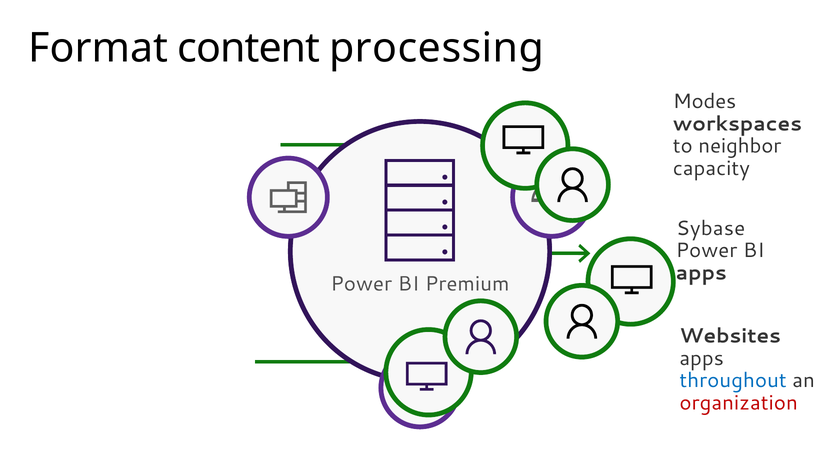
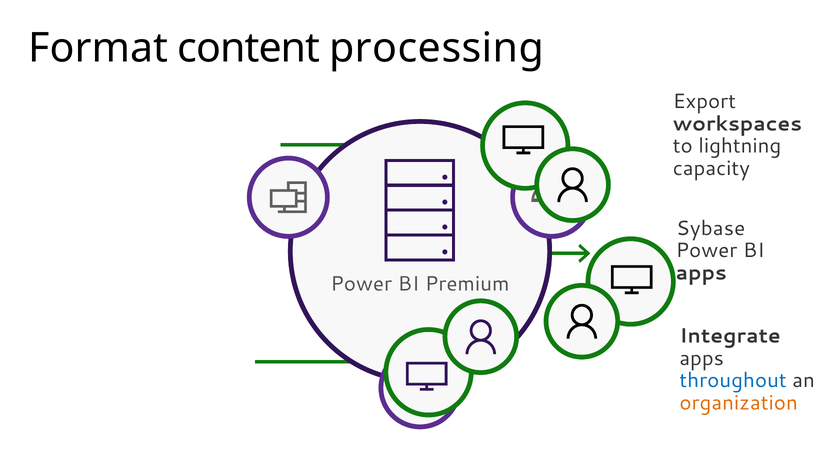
Modes: Modes -> Export (704, 101)
neighbor: neighbor -> lightning (740, 146)
Websites: Websites -> Integrate (730, 336)
organization colour: red -> orange (739, 402)
